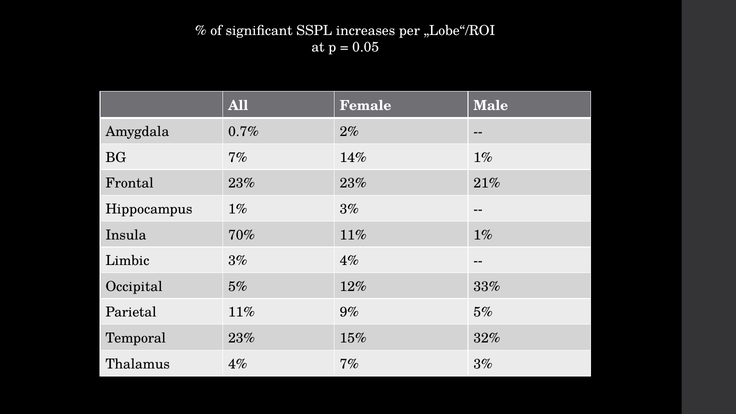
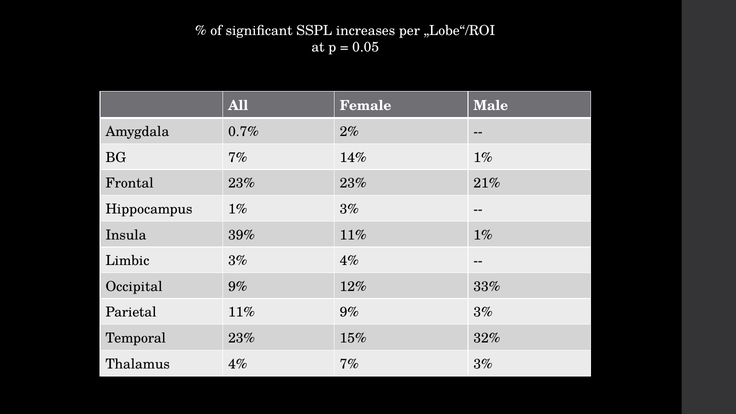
70%: 70% -> 39% (242, 235)
Occipital 5%: 5% -> 9% (238, 287)
9% 5%: 5% -> 3% (483, 312)
